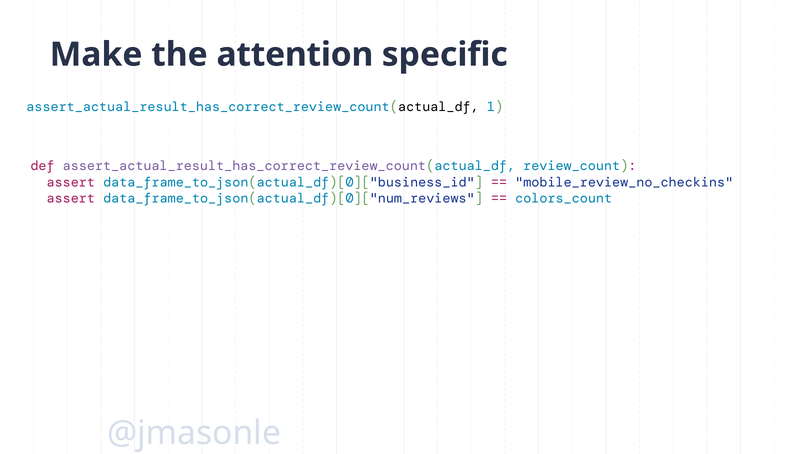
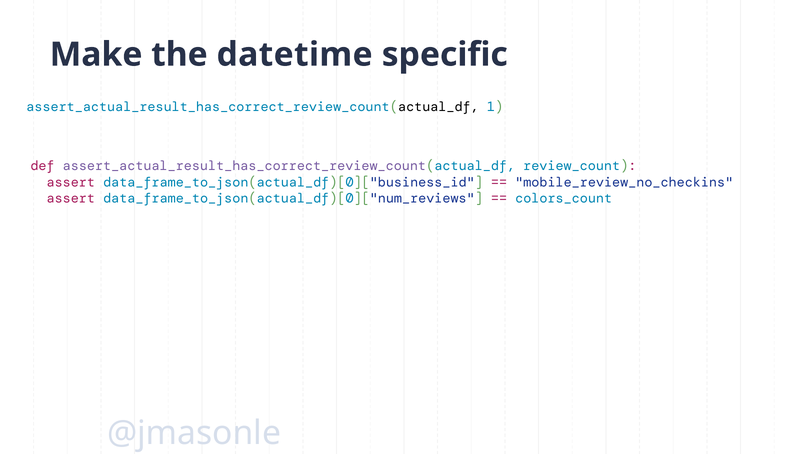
attention: attention -> datetime (295, 55)
